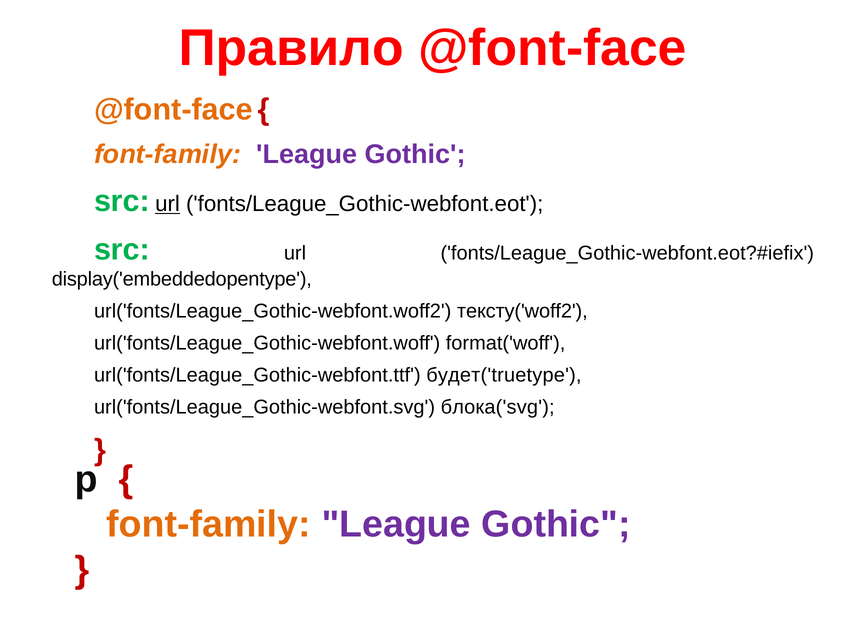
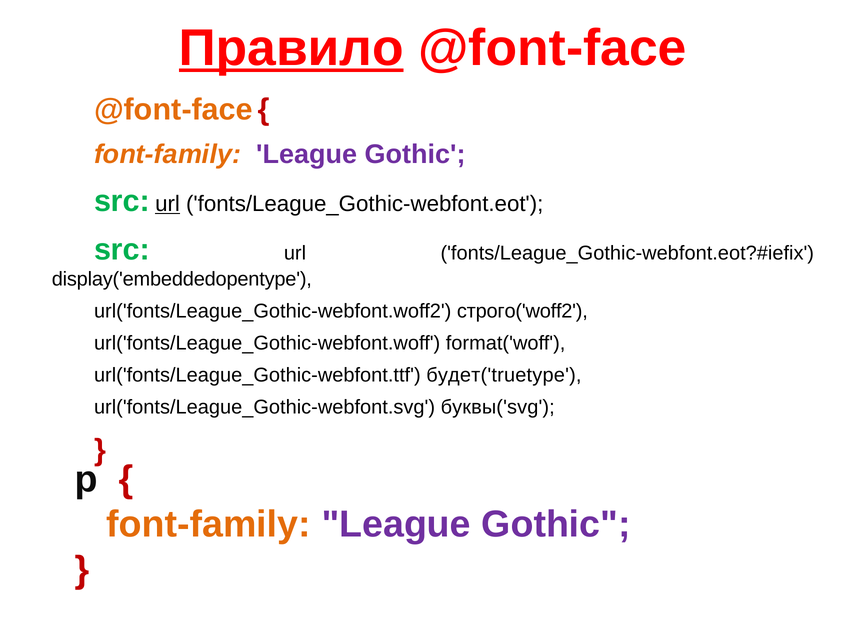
Правило underline: none -> present (291, 48)
тексту('woff2: тексту('woff2 -> строго('woff2 (522, 312)
блока('svg: блока('svg -> буквы('svg (498, 407)
